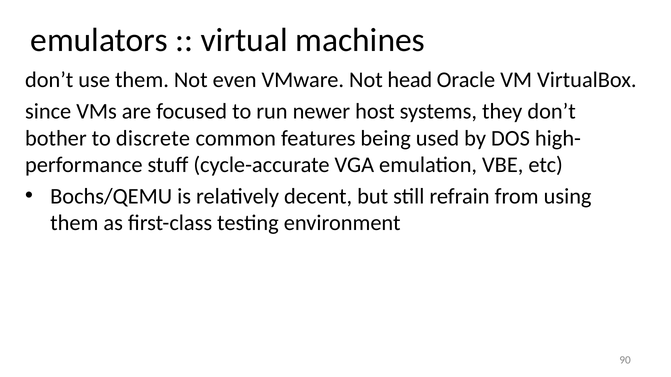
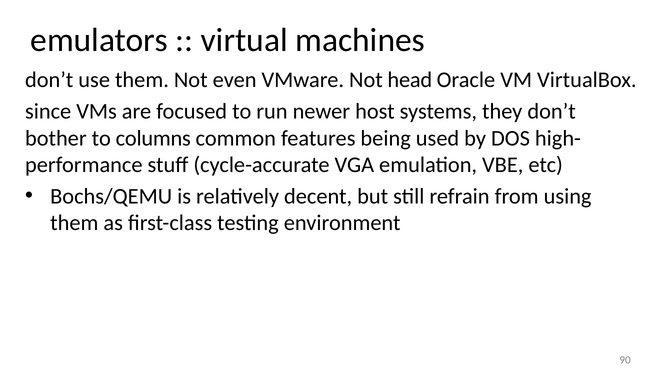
discrete: discrete -> columns (153, 138)
